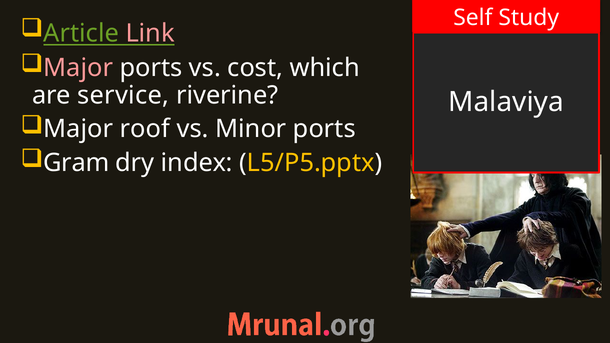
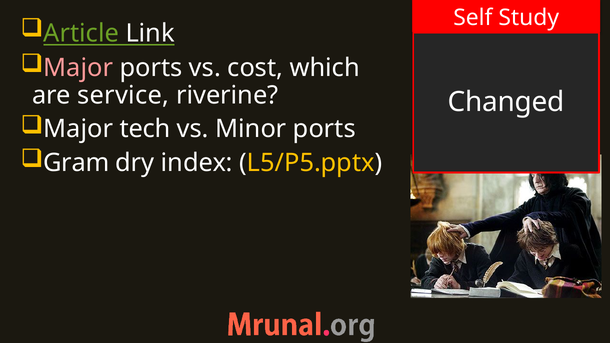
Link colour: pink -> white (150, 33)
Malaviya: Malaviya -> Changed (506, 102)
roof: roof -> tech (145, 129)
